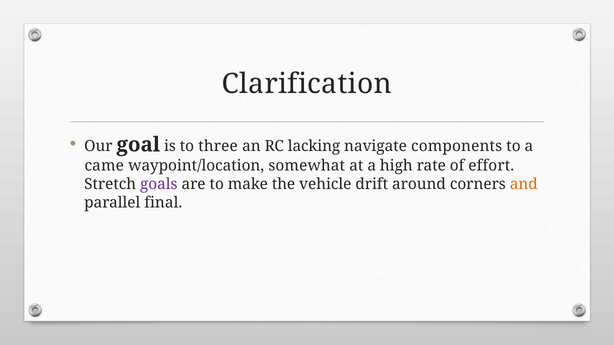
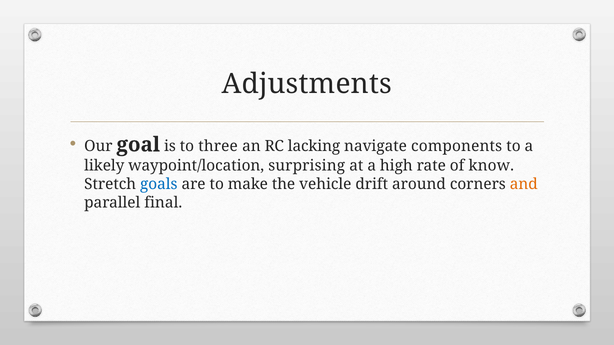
Clarification: Clarification -> Adjustments (307, 84)
came: came -> likely (104, 166)
somewhat: somewhat -> surprising (307, 166)
effort: effort -> know (491, 166)
goals colour: purple -> blue (159, 184)
